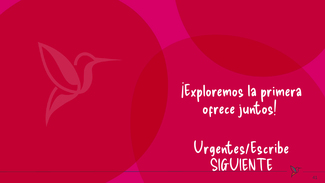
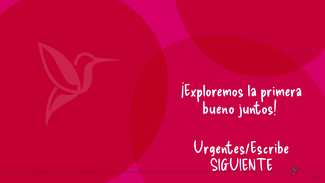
ofrece: ofrece -> bueno (219, 108)
